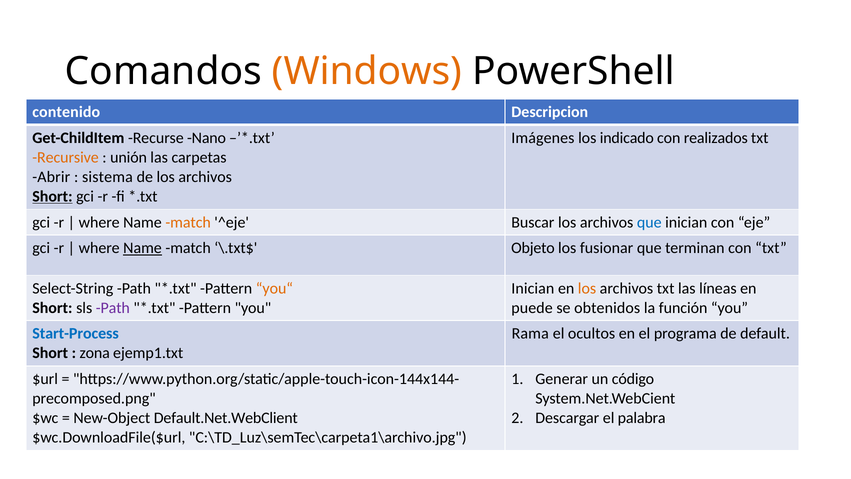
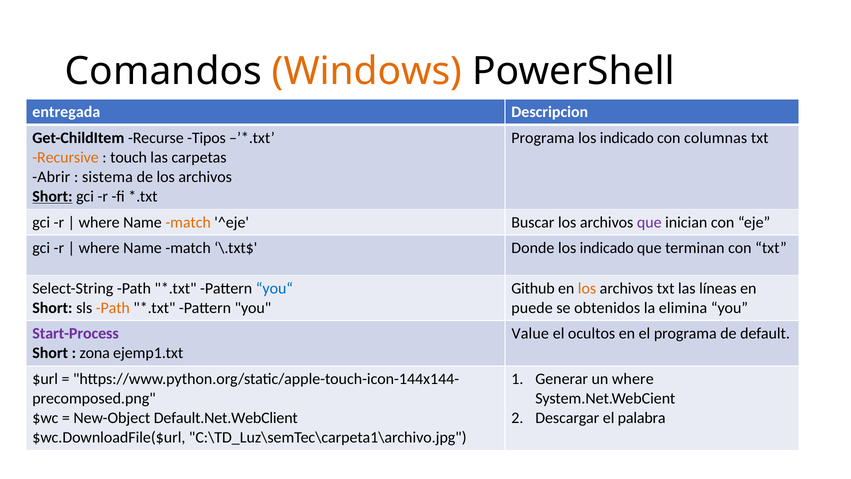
contenido: contenido -> entregada (66, 112)
Nano: Nano -> Tipos (207, 138)
Imágenes: Imágenes -> Programa (543, 138)
realizados: realizados -> columnas (716, 138)
unión: unión -> touch (129, 157)
que colour: blue -> purple (649, 222)
Name underline: present -> none (143, 248)
Objeto: Objeto -> Donde (533, 248)
fusionar: fusionar -> indicado (607, 248)
you“ colour: orange -> blue (274, 288)
Inician: Inician -> Github (533, 288)
Path colour: purple -> orange (113, 308)
función: función -> elimina (683, 308)
Start-Process colour: blue -> purple (76, 333)
Rama: Rama -> Value (530, 333)
un código: código -> where (633, 379)
